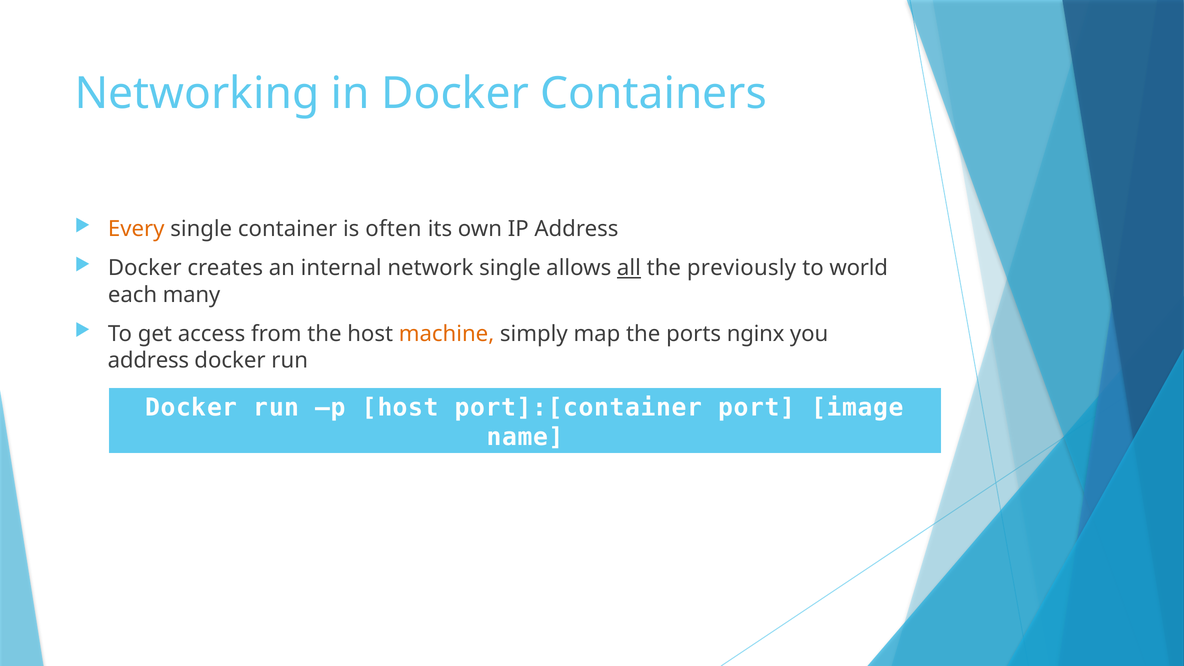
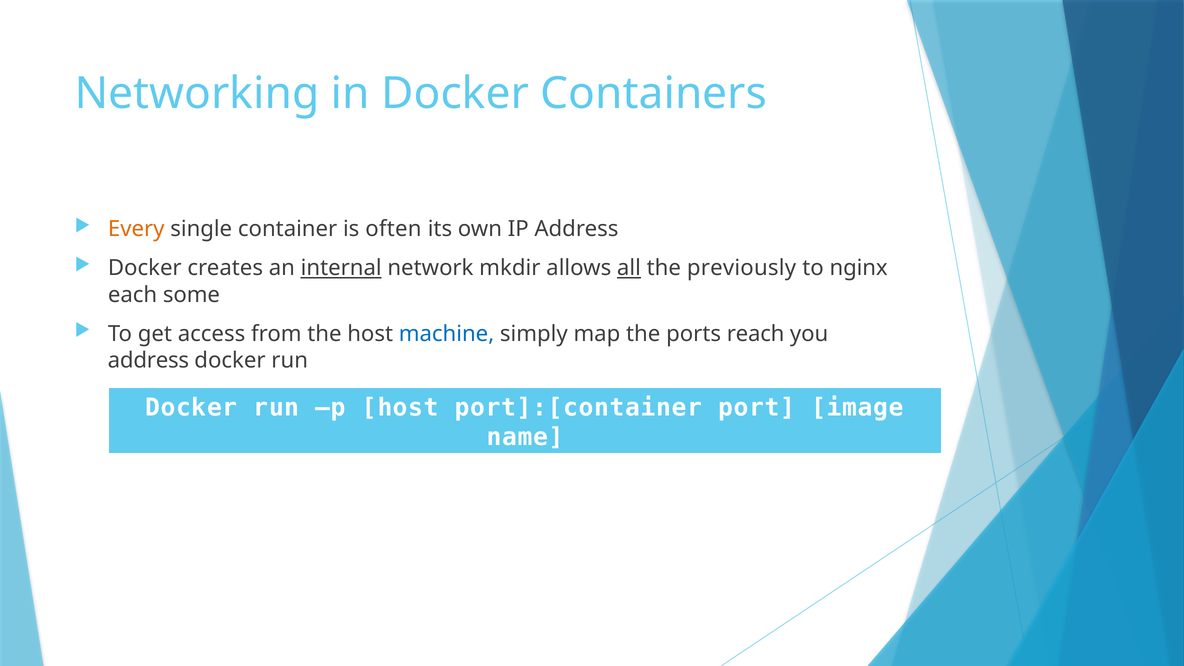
internal underline: none -> present (341, 268)
network single: single -> mkdir (510, 268)
world: world -> nginx (859, 268)
many: many -> some (191, 295)
machine colour: orange -> blue (447, 334)
nginx: nginx -> reach (756, 334)
